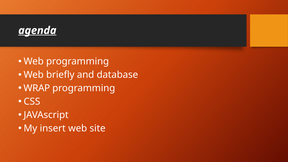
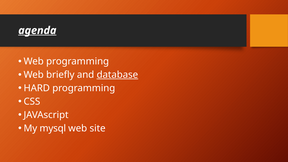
database underline: none -> present (117, 75)
WRAP: WRAP -> HARD (37, 88)
insert: insert -> mysql (53, 128)
